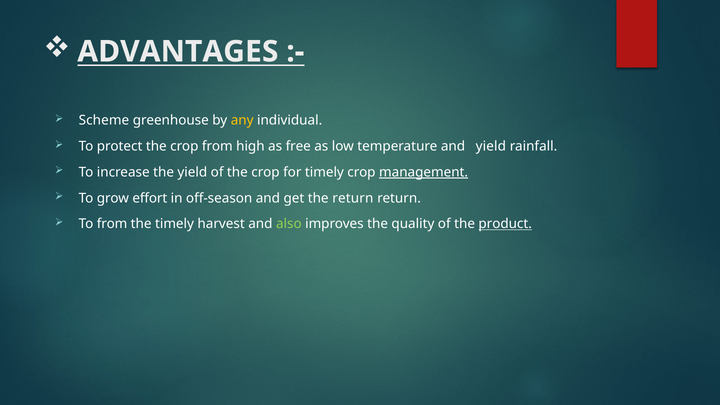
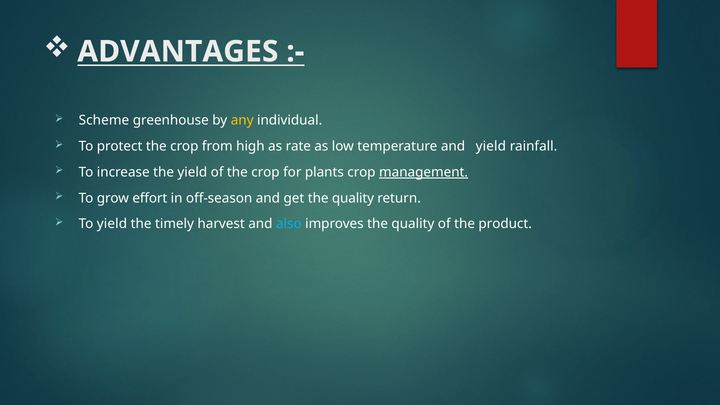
free: free -> rate (298, 146)
for timely: timely -> plants (324, 172)
get the return: return -> quality (353, 198)
To from: from -> yield (112, 224)
also colour: light green -> light blue (289, 224)
product underline: present -> none (505, 224)
